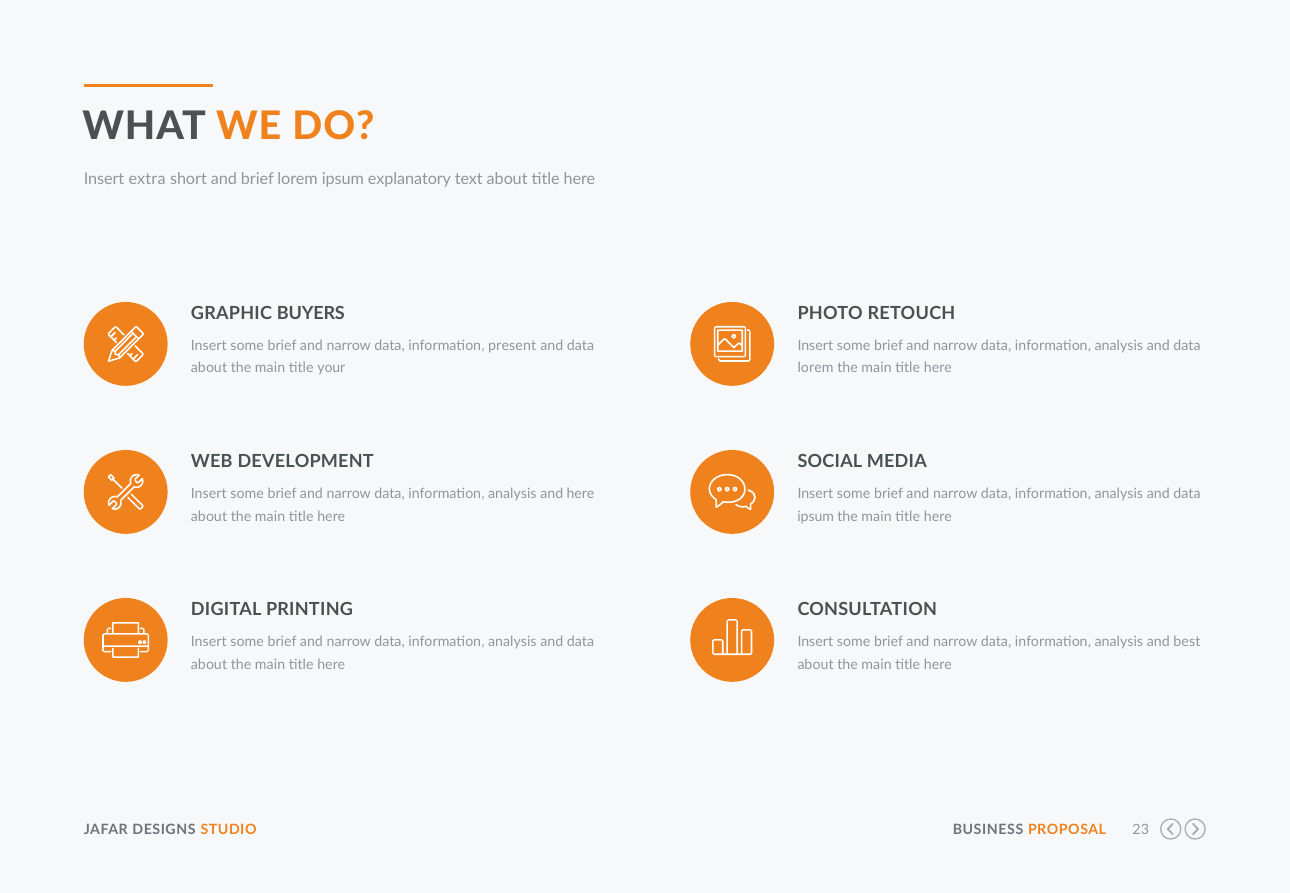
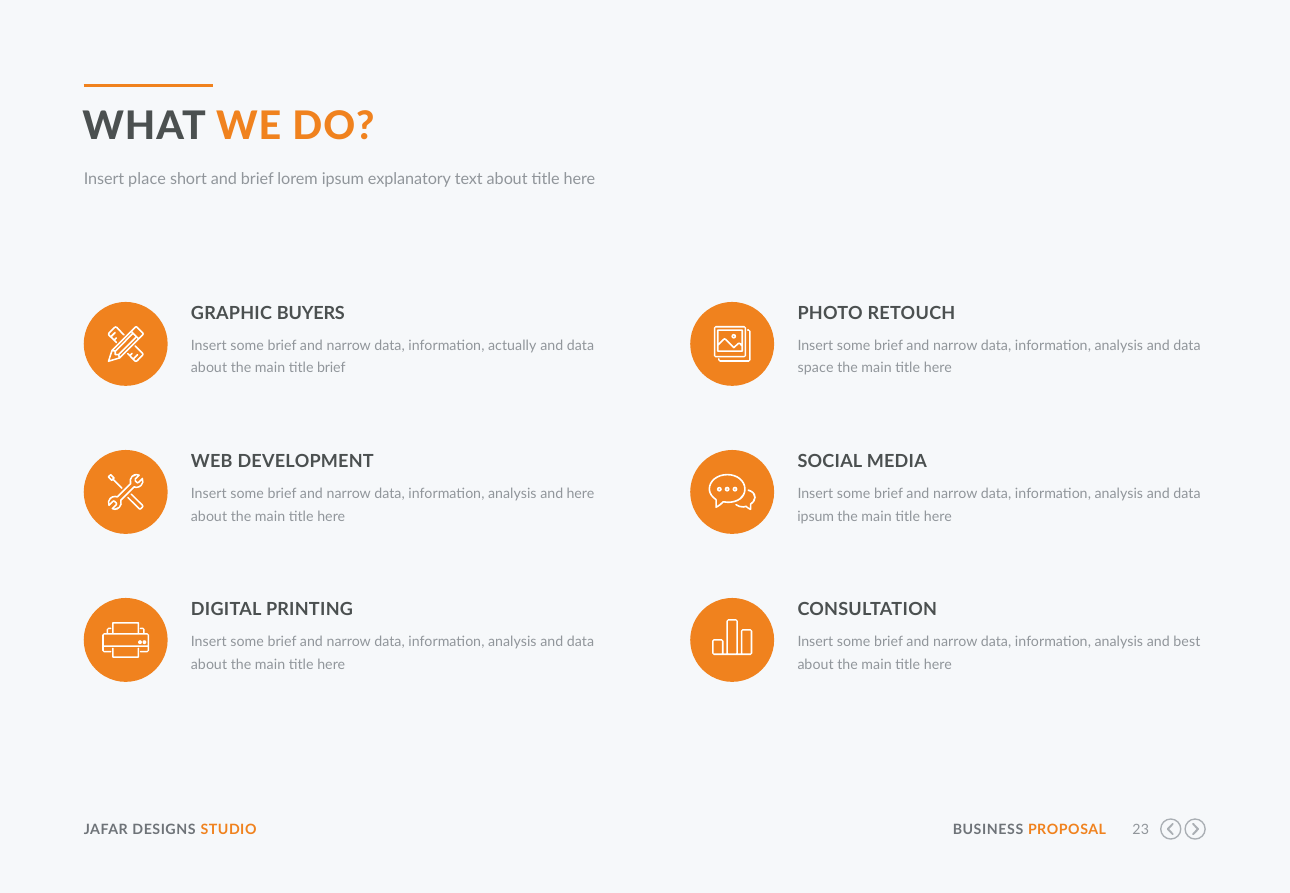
extra: extra -> place (147, 179)
present: present -> actually (512, 346)
title your: your -> brief (331, 368)
lorem: lorem -> space (816, 368)
